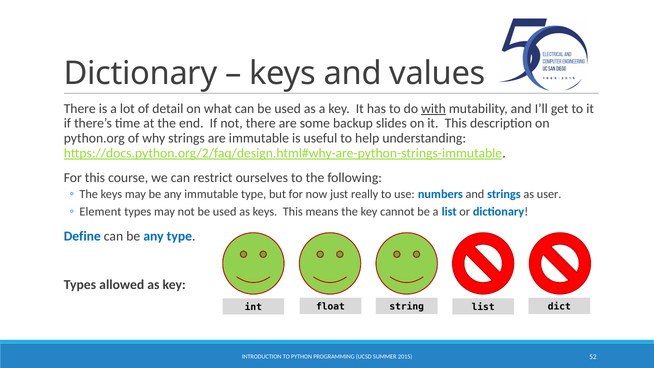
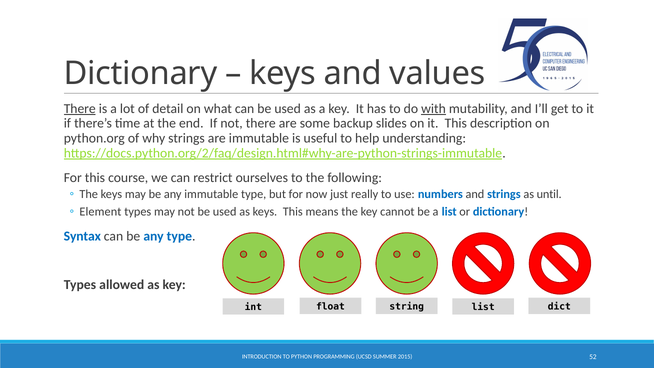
There underline: none -> present (80, 109)
user: user -> until (549, 194)
Define: Define -> Syntax (82, 236)
